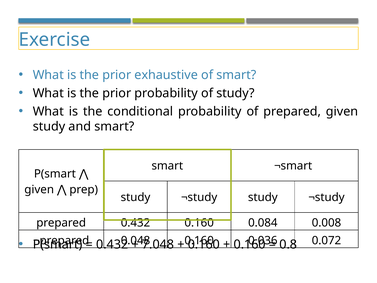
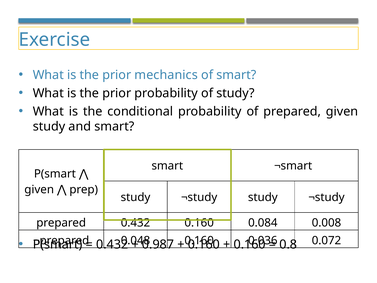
exhaustive: exhaustive -> mechanics (166, 75)
7.048: 7.048 -> 0.987 (158, 244)
